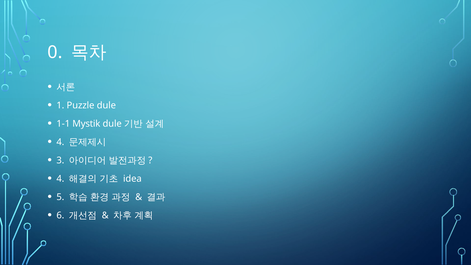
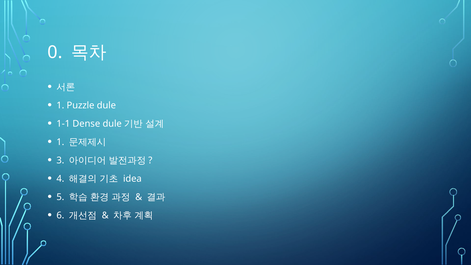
Mystik: Mystik -> Dense (86, 124)
4: 4 -> 1 (60, 142)
